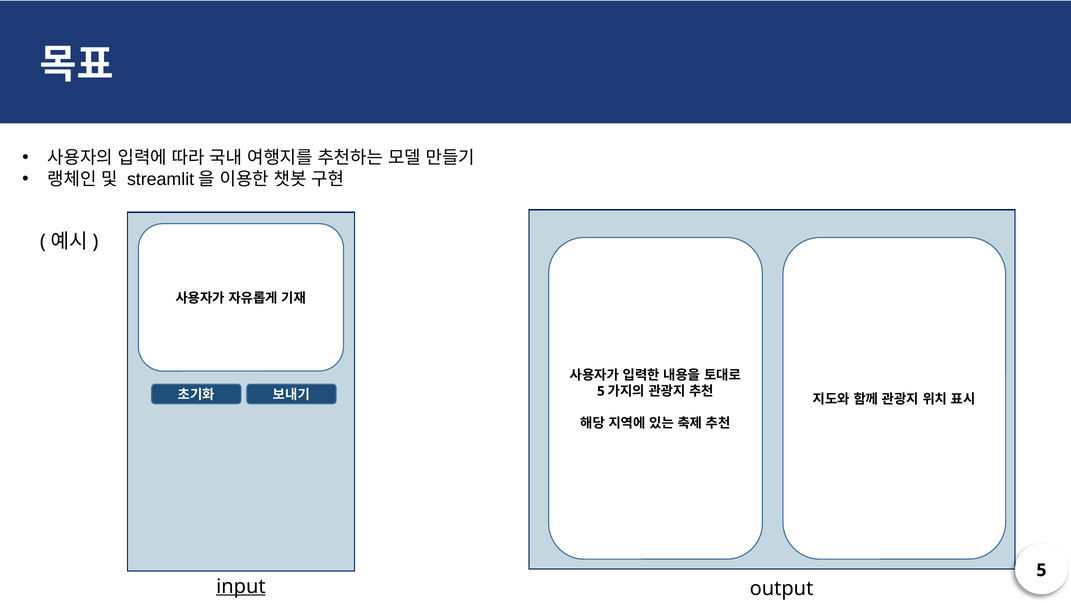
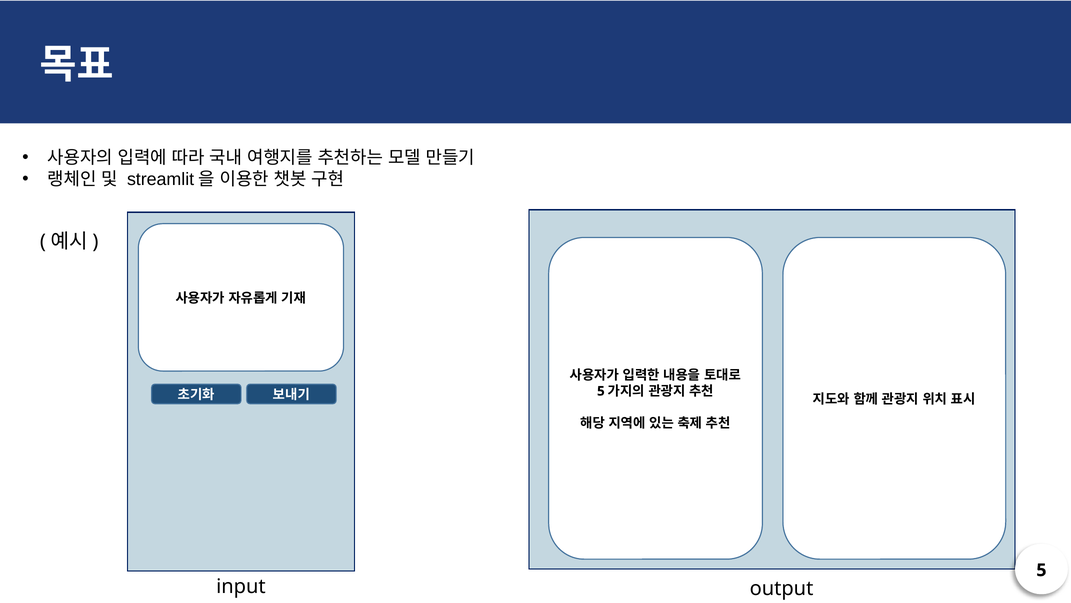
input underline: present -> none (241, 586)
